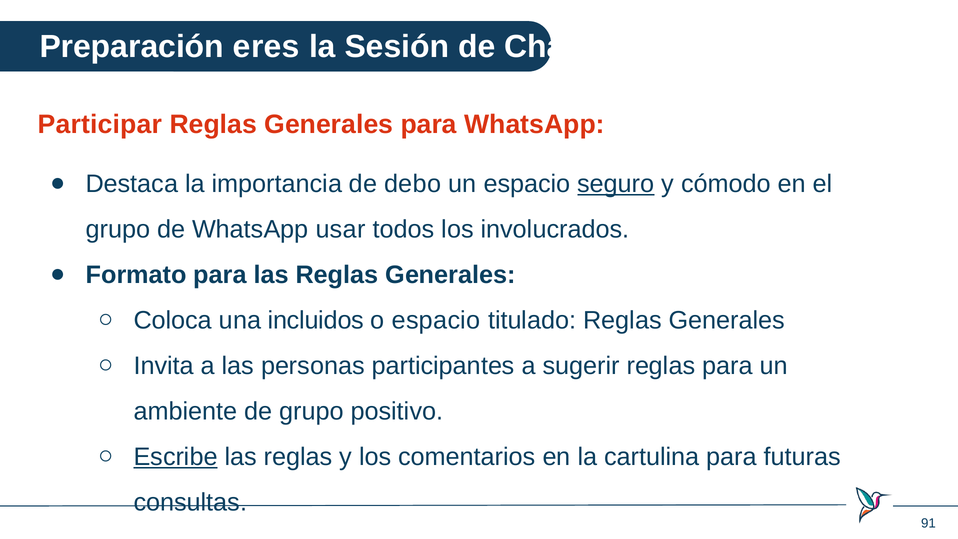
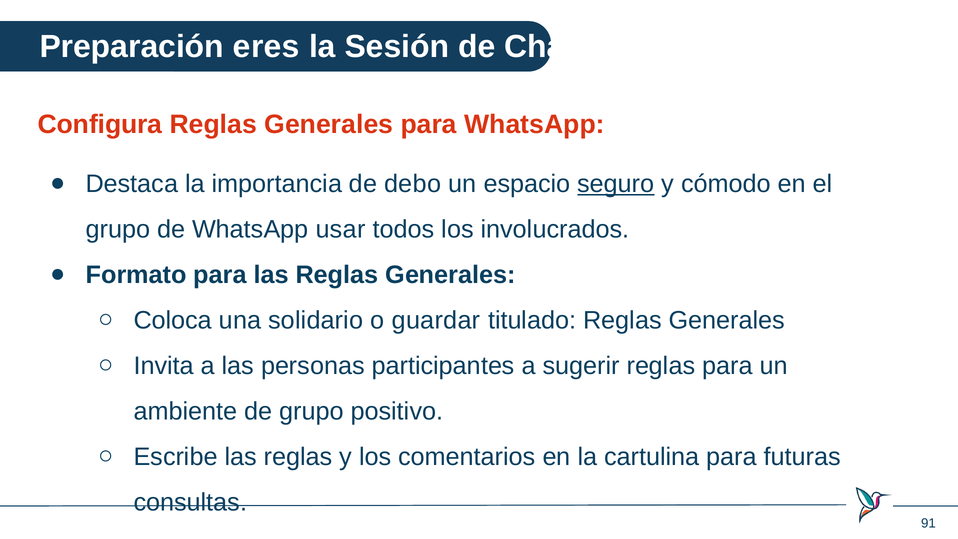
Participar: Participar -> Configura (100, 124)
incluidos: incluidos -> solidario (316, 320)
o espacio: espacio -> guardar (436, 320)
Escribe underline: present -> none (176, 457)
